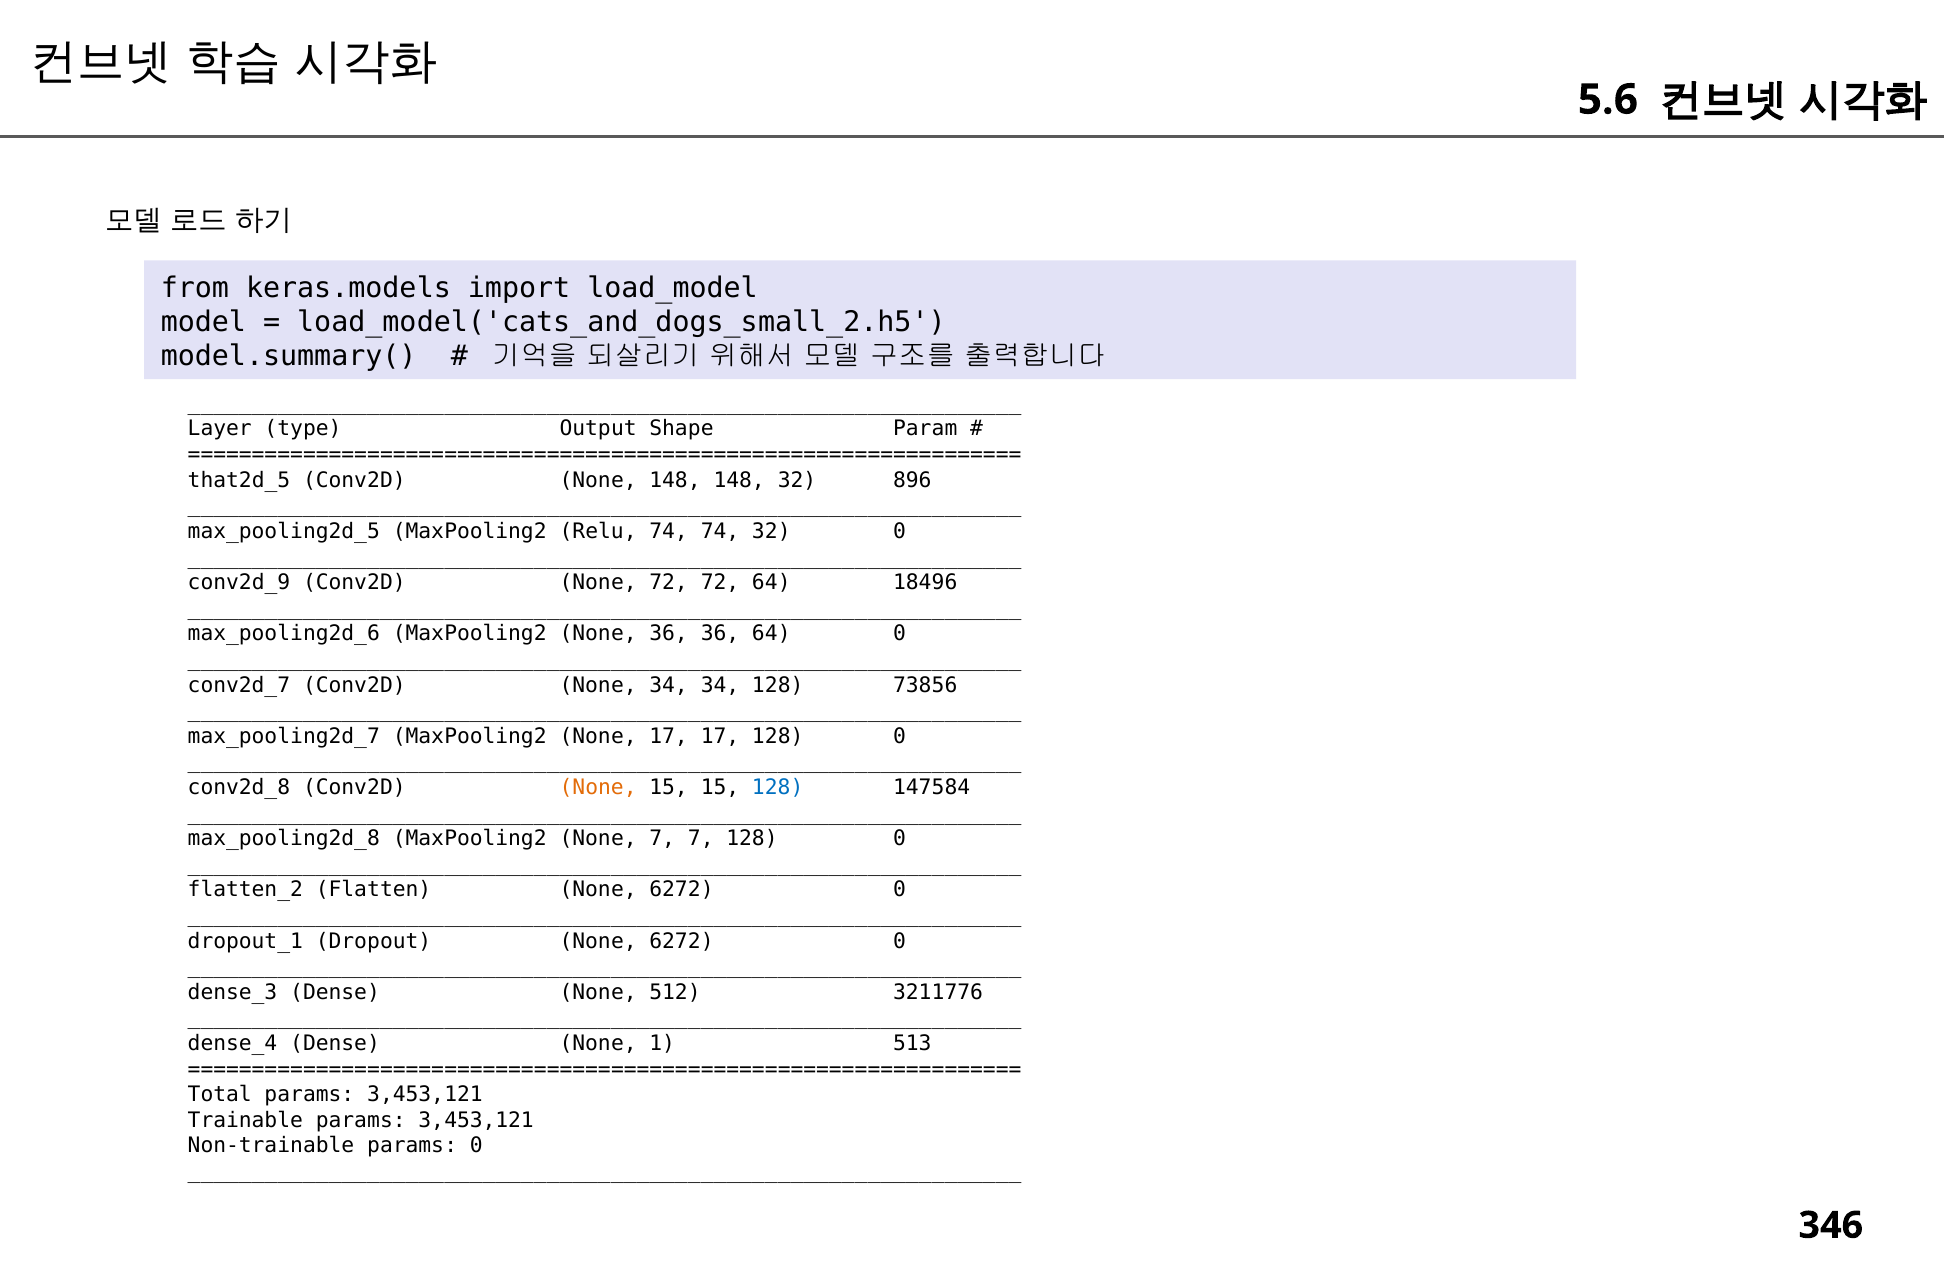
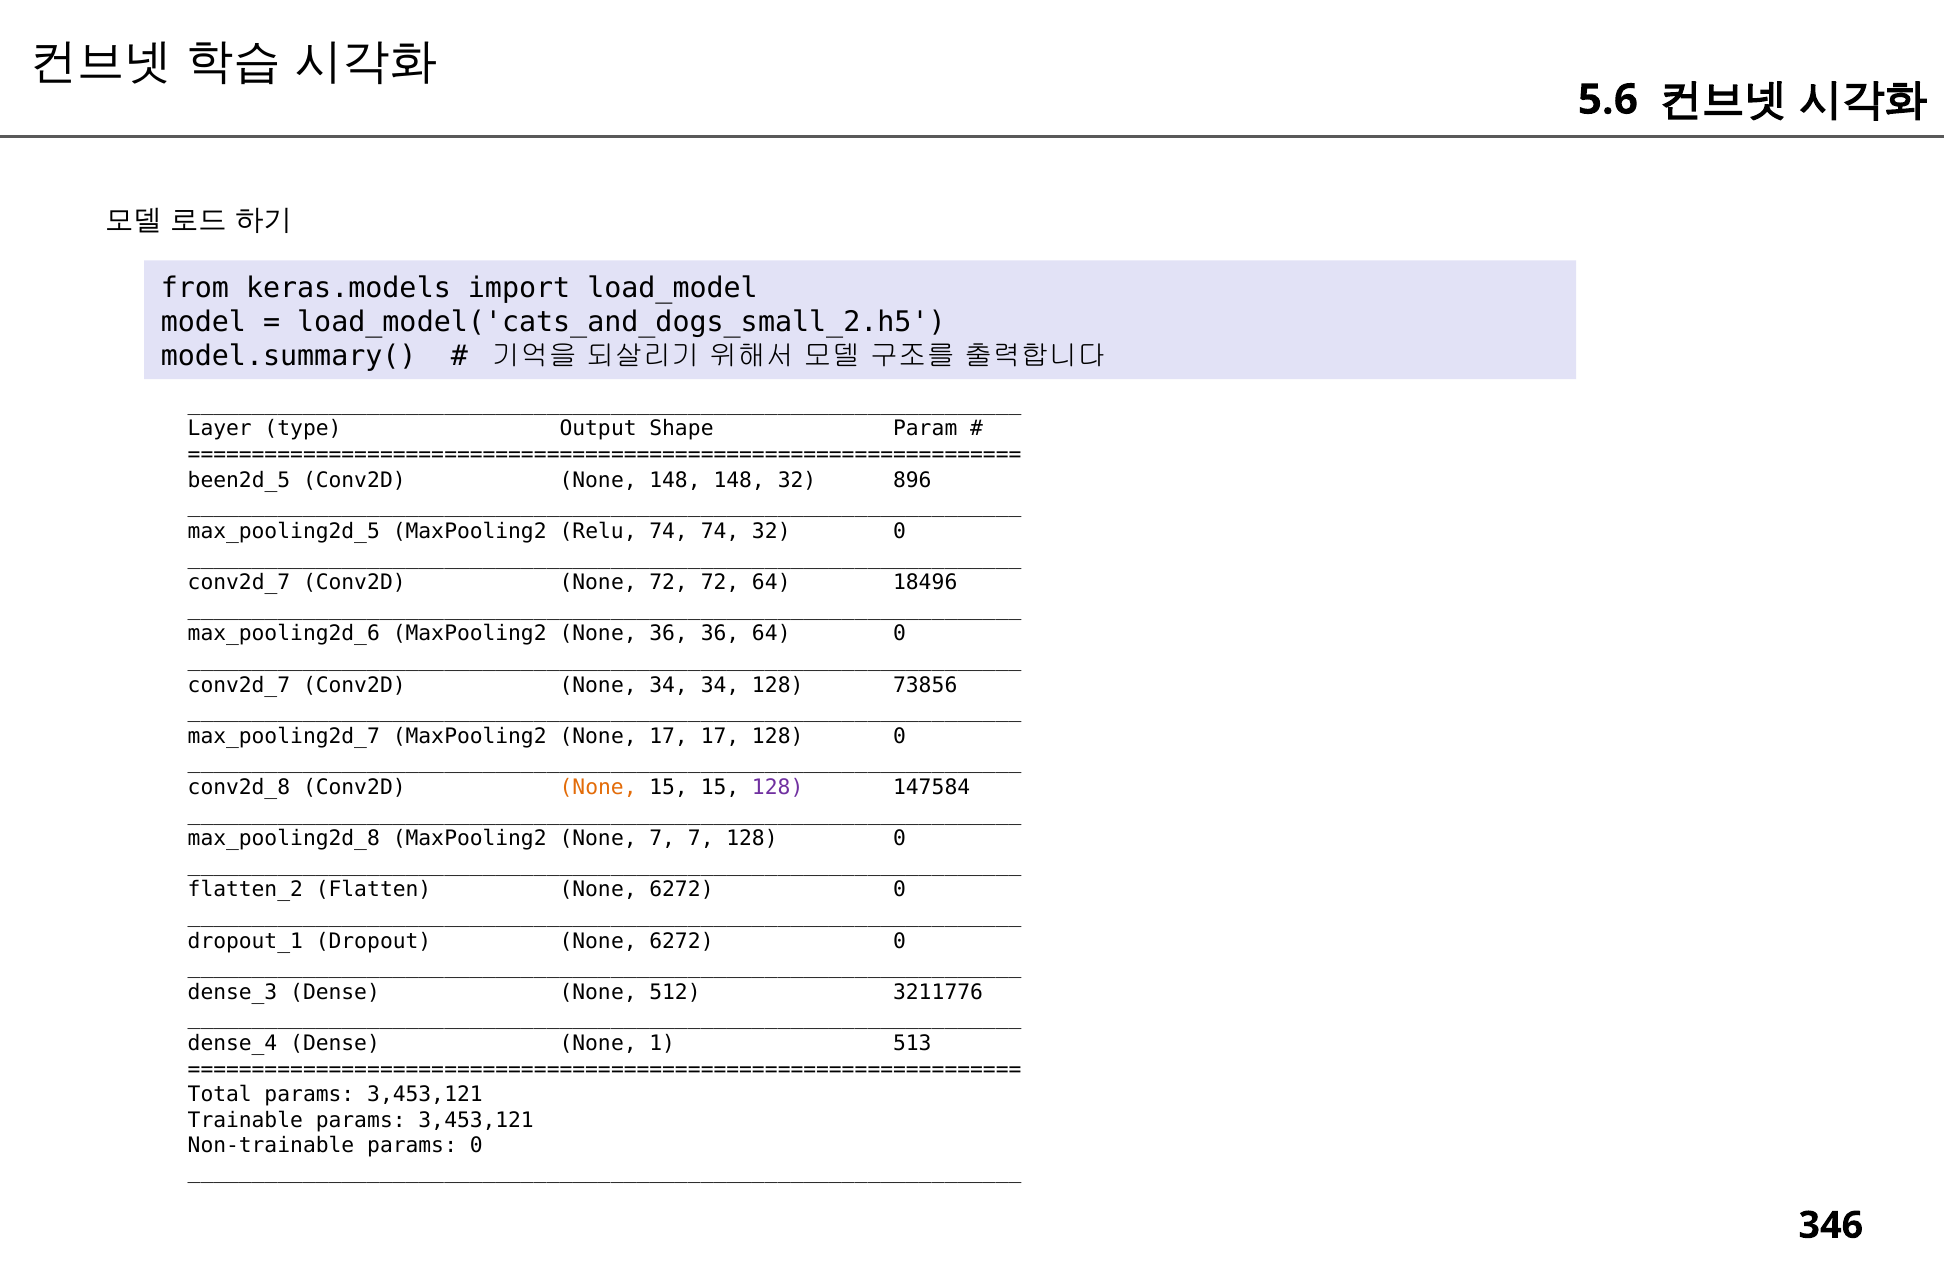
that2d_5: that2d_5 -> been2d_5 (239, 480)
conv2d_9: conv2d_9 -> conv2d_7 (239, 583)
128 colour: blue -> purple (778, 787)
